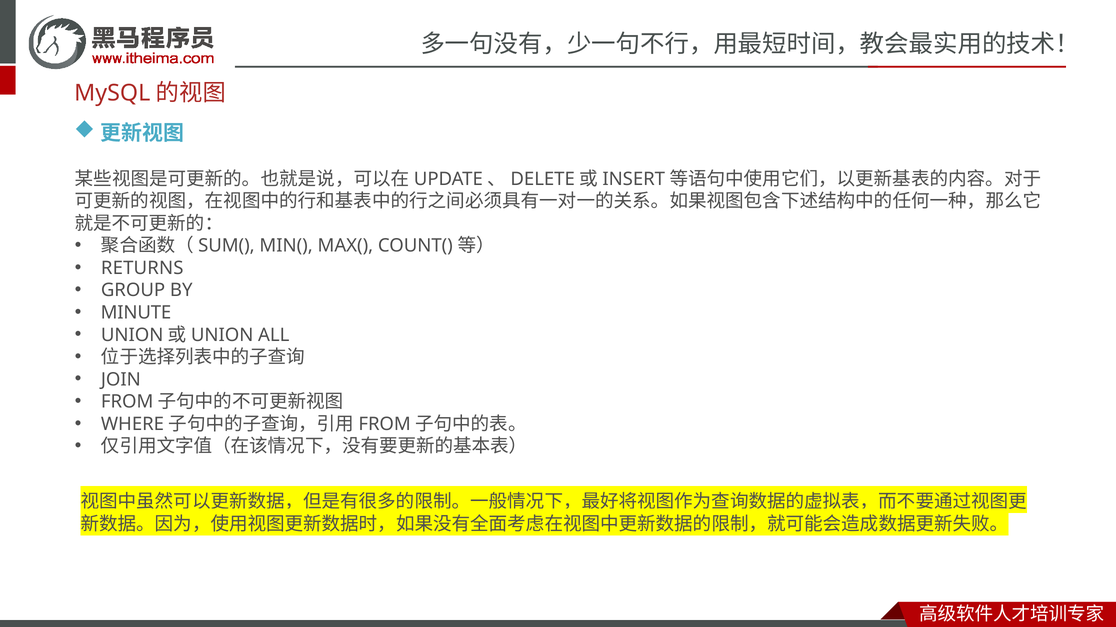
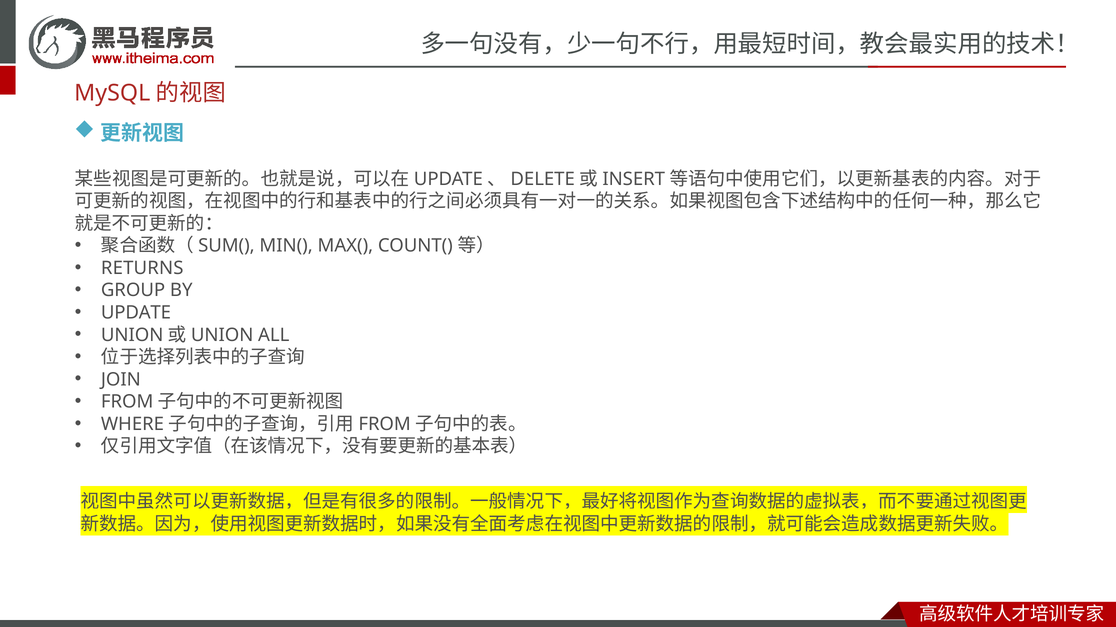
MINUTE: MINUTE -> UPDATE (136, 313)
